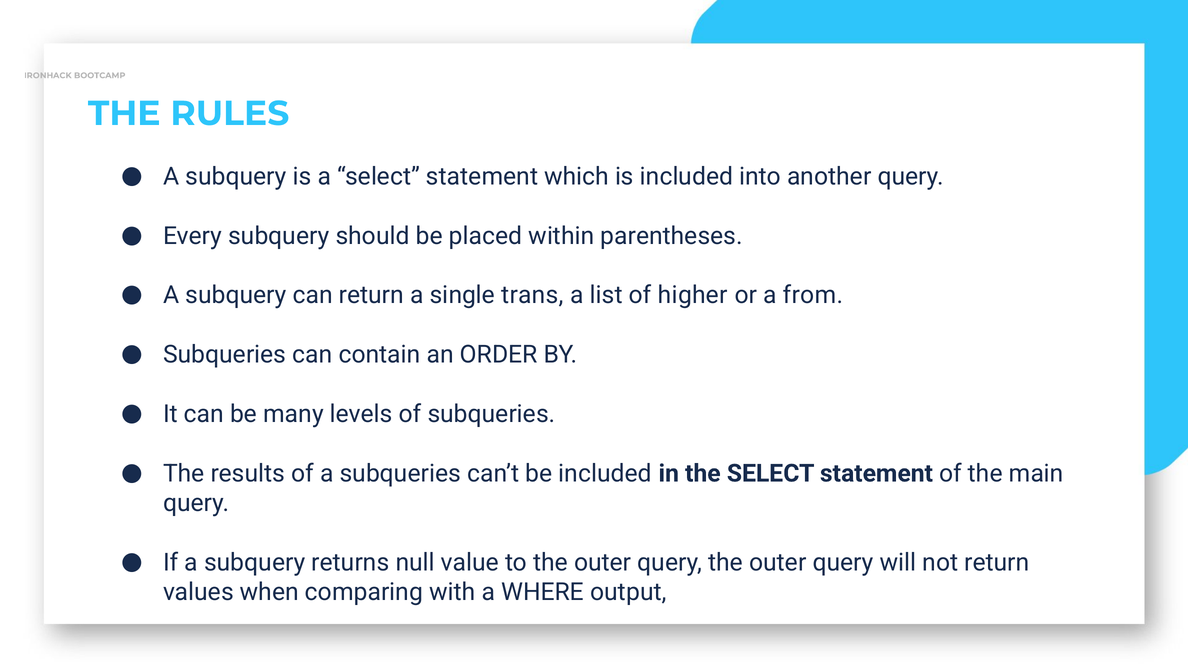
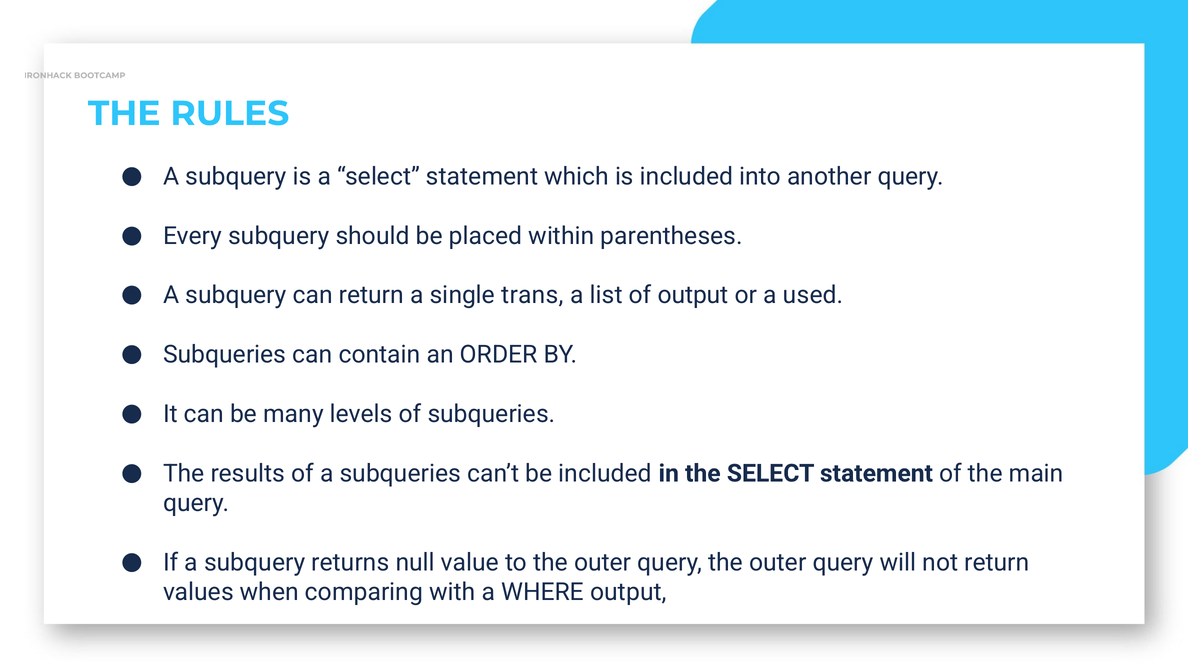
of higher: higher -> output (693, 295)
from: from -> used (813, 295)
